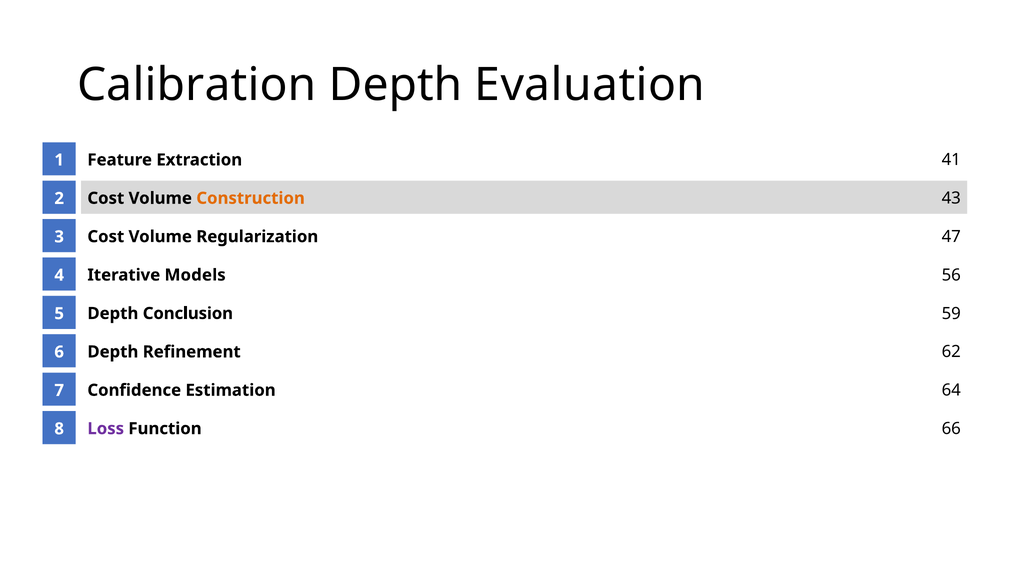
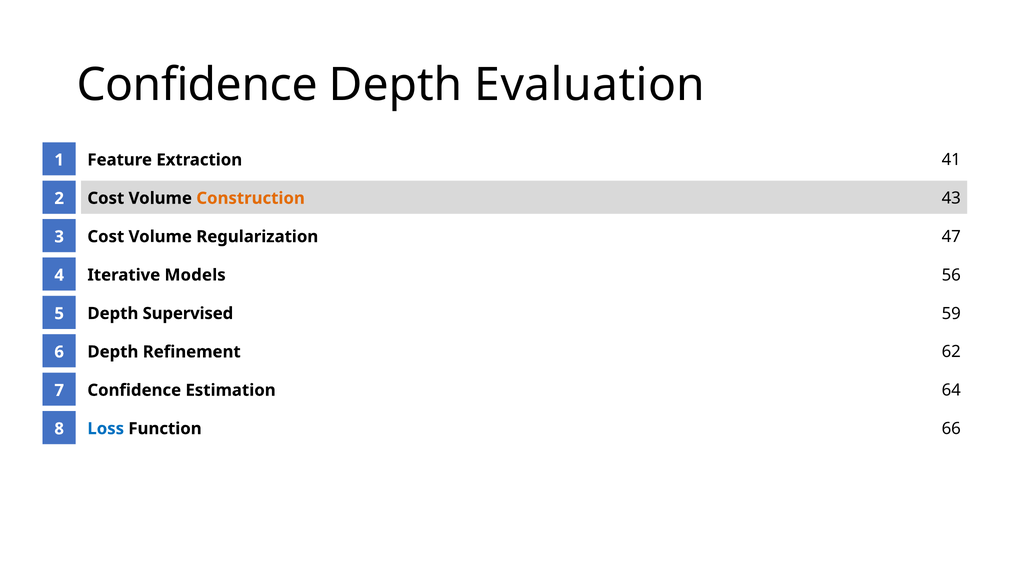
Calibration: Calibration -> Confidence (197, 85)
Conclusion: Conclusion -> Supervised (188, 314)
Loss colour: purple -> blue (106, 429)
